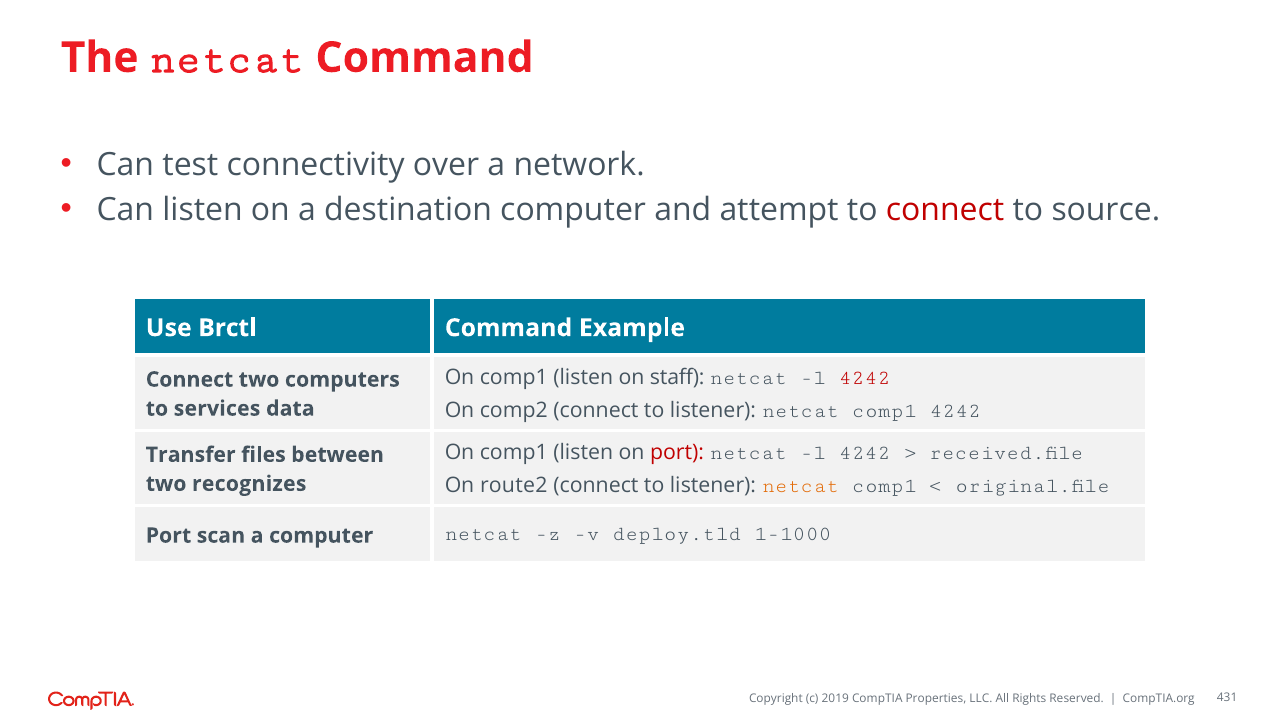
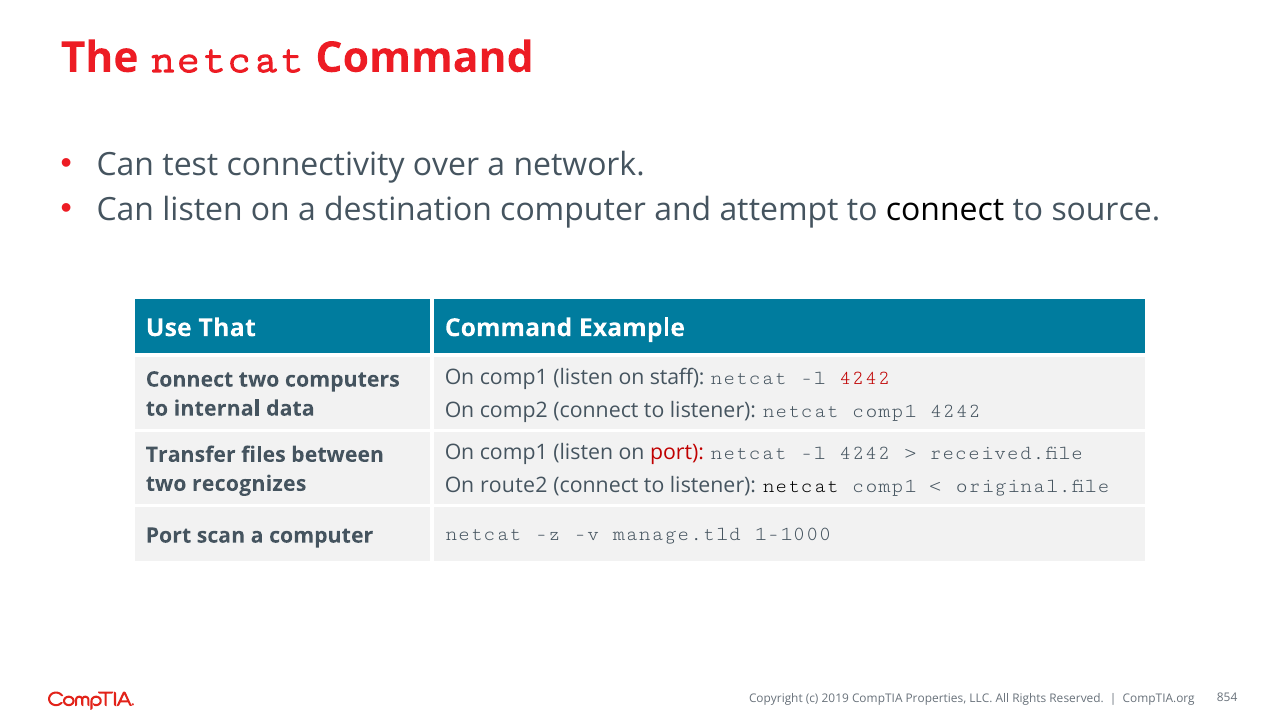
connect colour: red -> black (945, 210)
Brctl: Brctl -> That (227, 328)
services: services -> internal (217, 409)
netcat colour: orange -> black (801, 486)
deploy.tld: deploy.tld -> manage.tld (677, 533)
431: 431 -> 854 (1227, 697)
